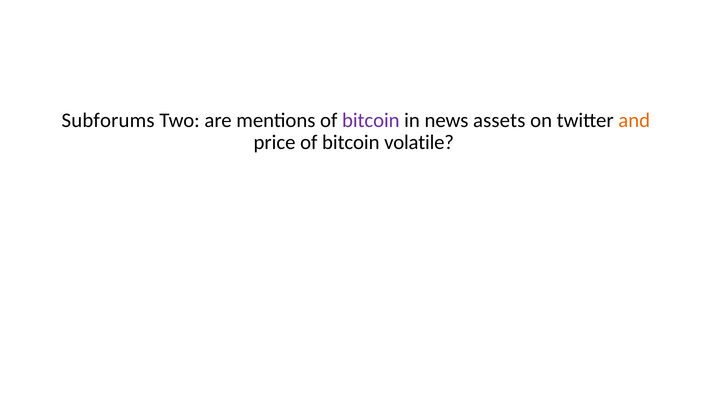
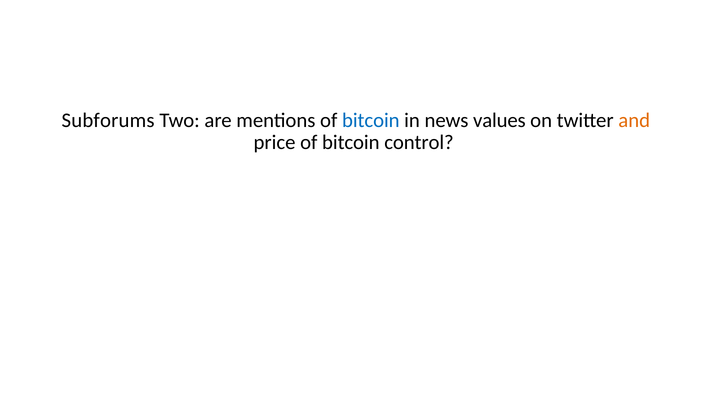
bitcoin colour: purple -> blue (371, 120)
assets: assets -> values (499, 120)
volatile: volatile -> control (419, 143)
